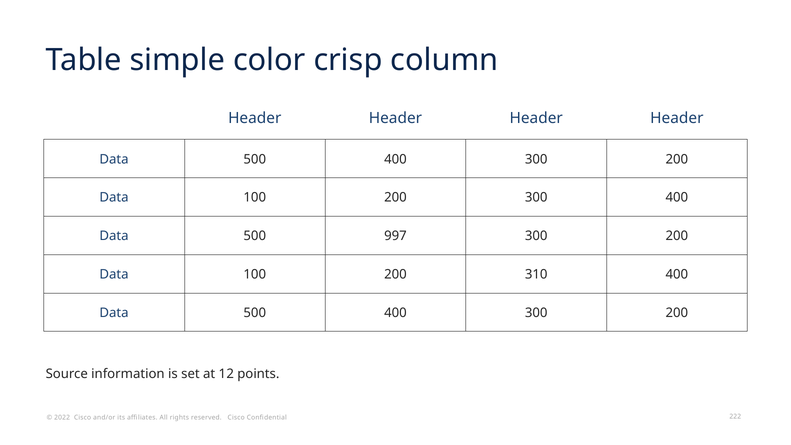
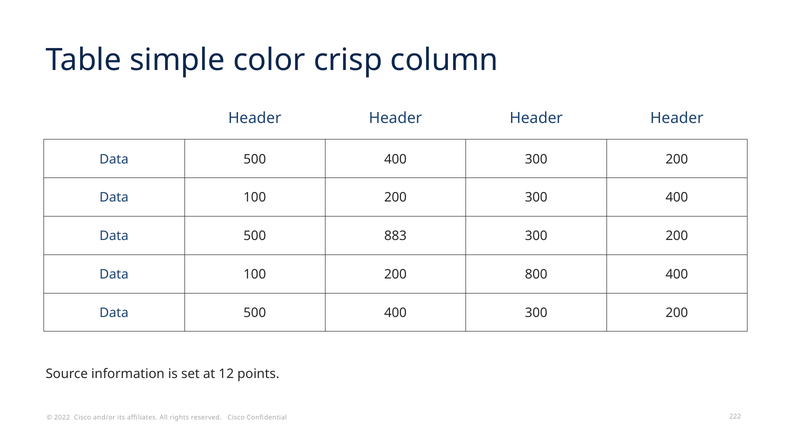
997: 997 -> 883 (395, 236)
310: 310 -> 800 (536, 274)
